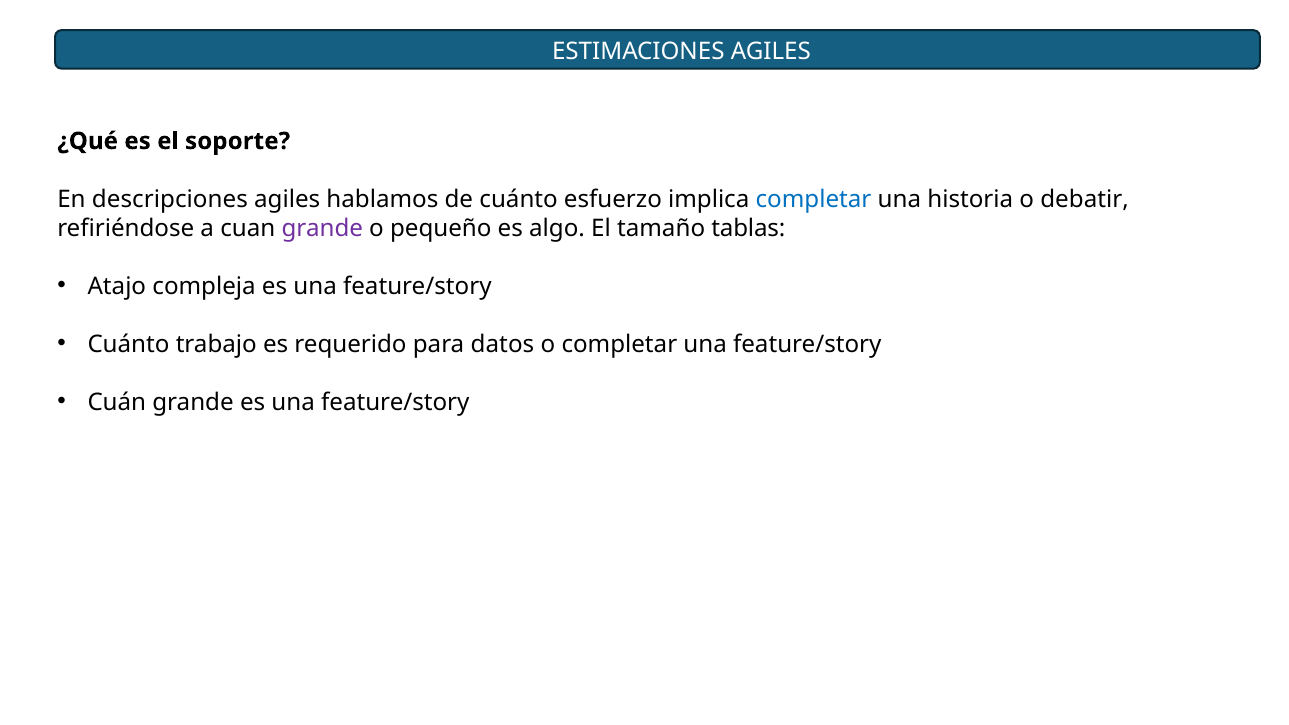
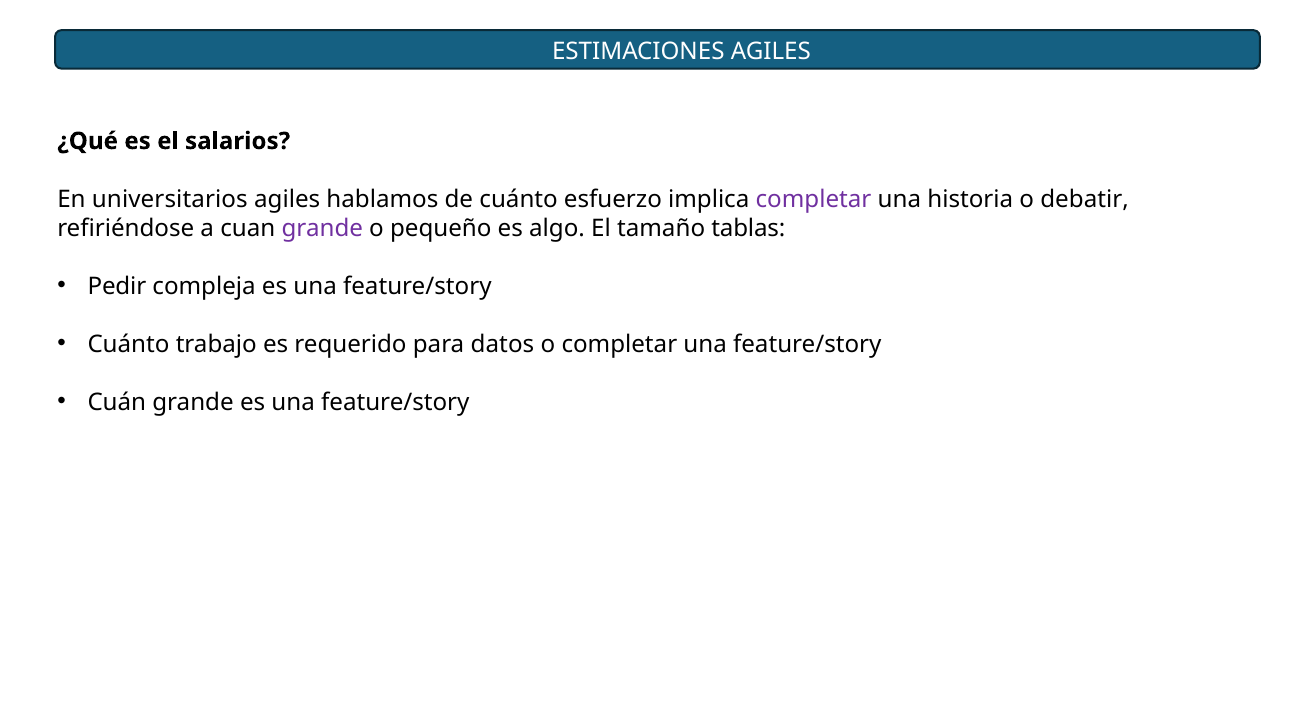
soporte: soporte -> salarios (238, 141)
descripciones: descripciones -> universitarios (170, 199)
completar colour: blue -> purple (814, 199)
Atajo: Atajo -> Pedir (117, 286)
